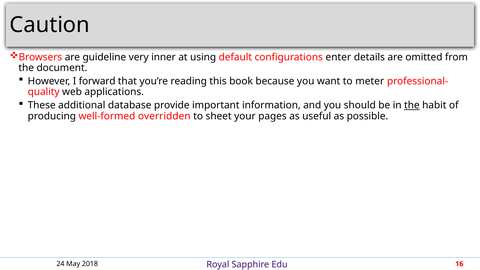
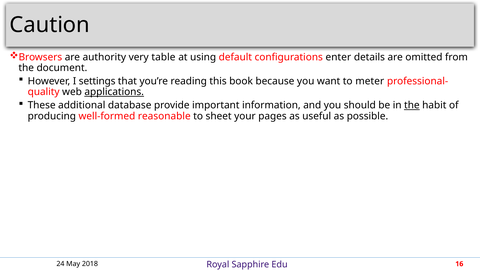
guideline: guideline -> authority (104, 57)
inner: inner -> table (163, 57)
forward: forward -> settings (97, 81)
applications underline: none -> present (114, 92)
overridden: overridden -> reasonable (164, 116)
